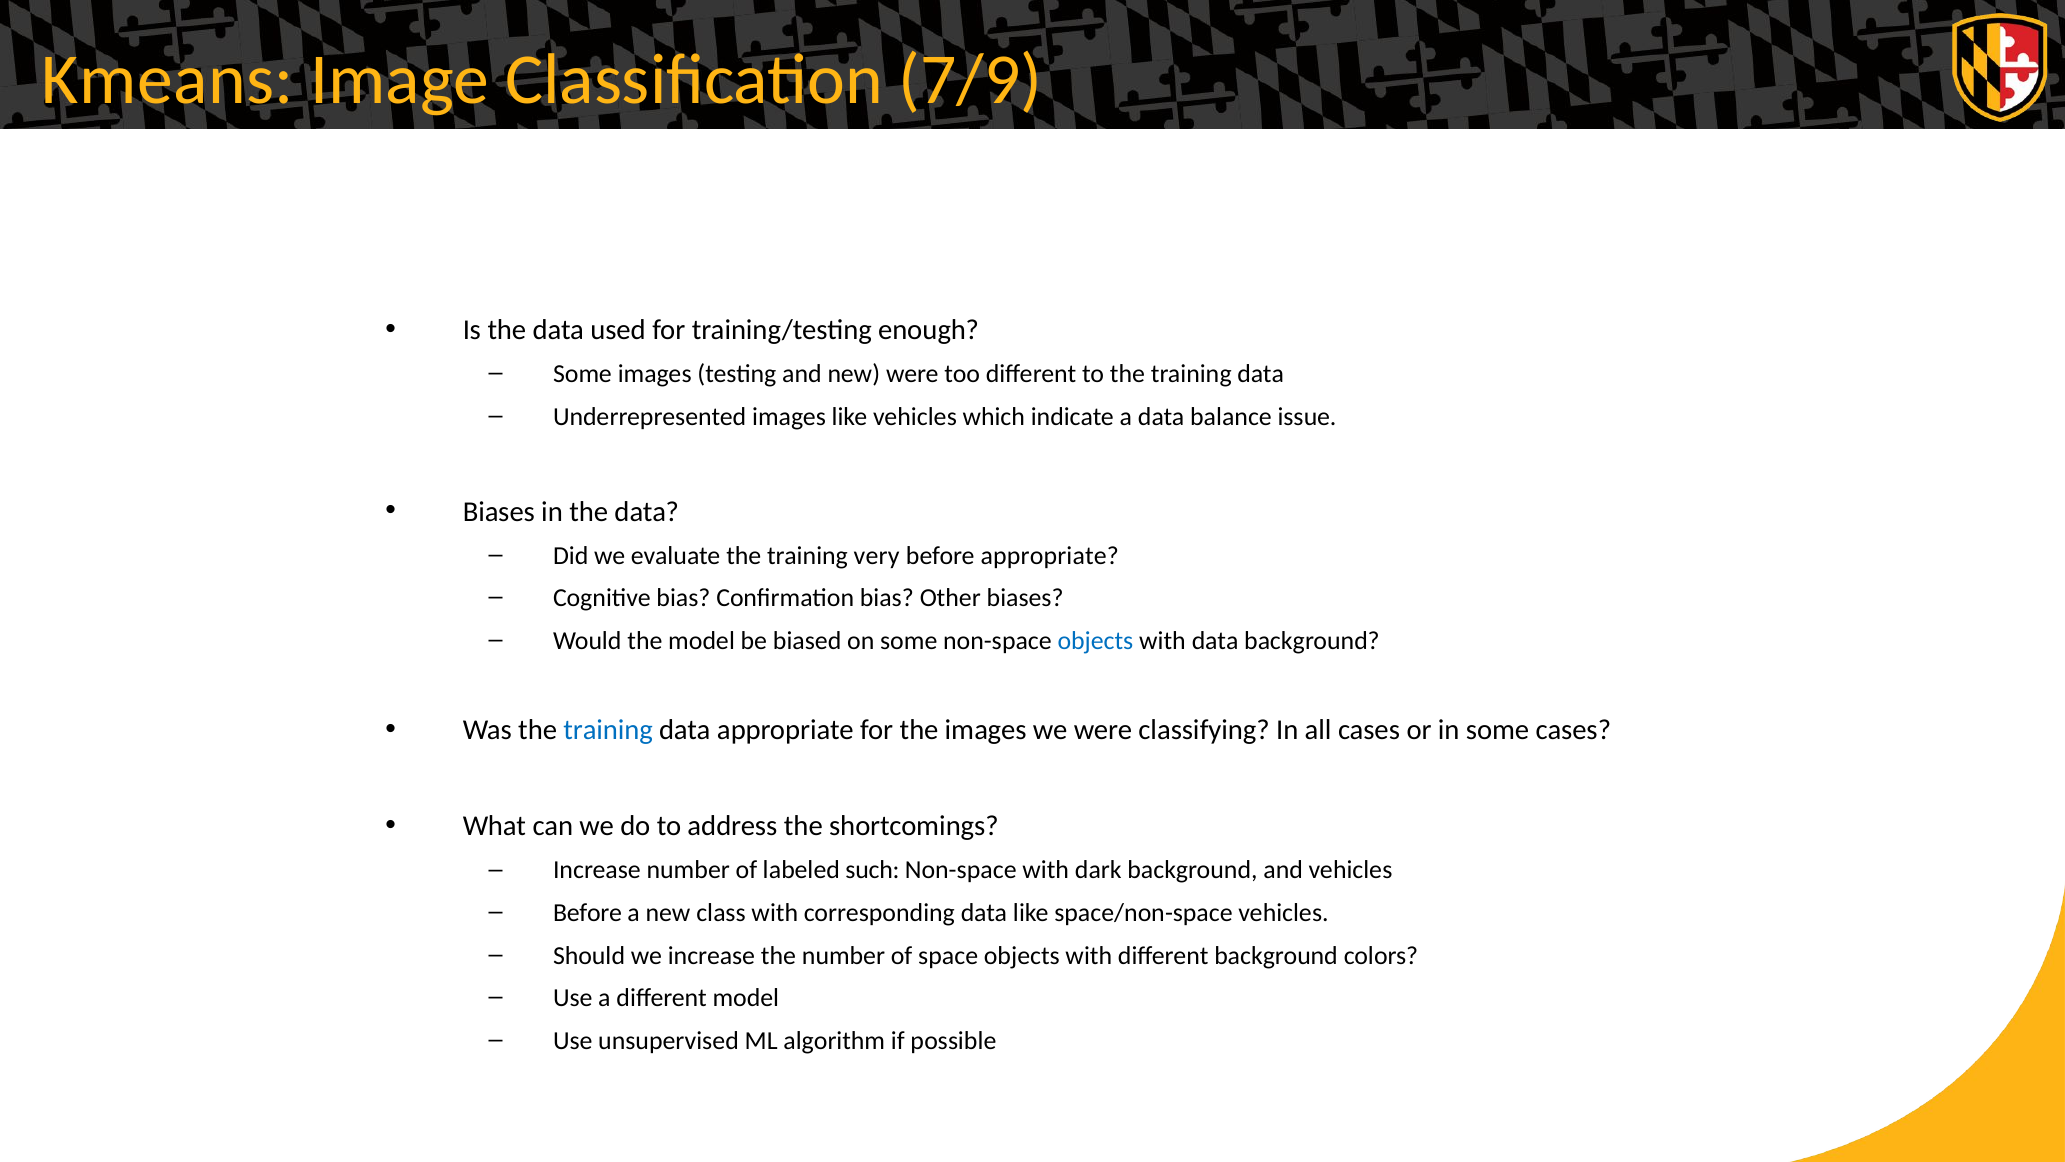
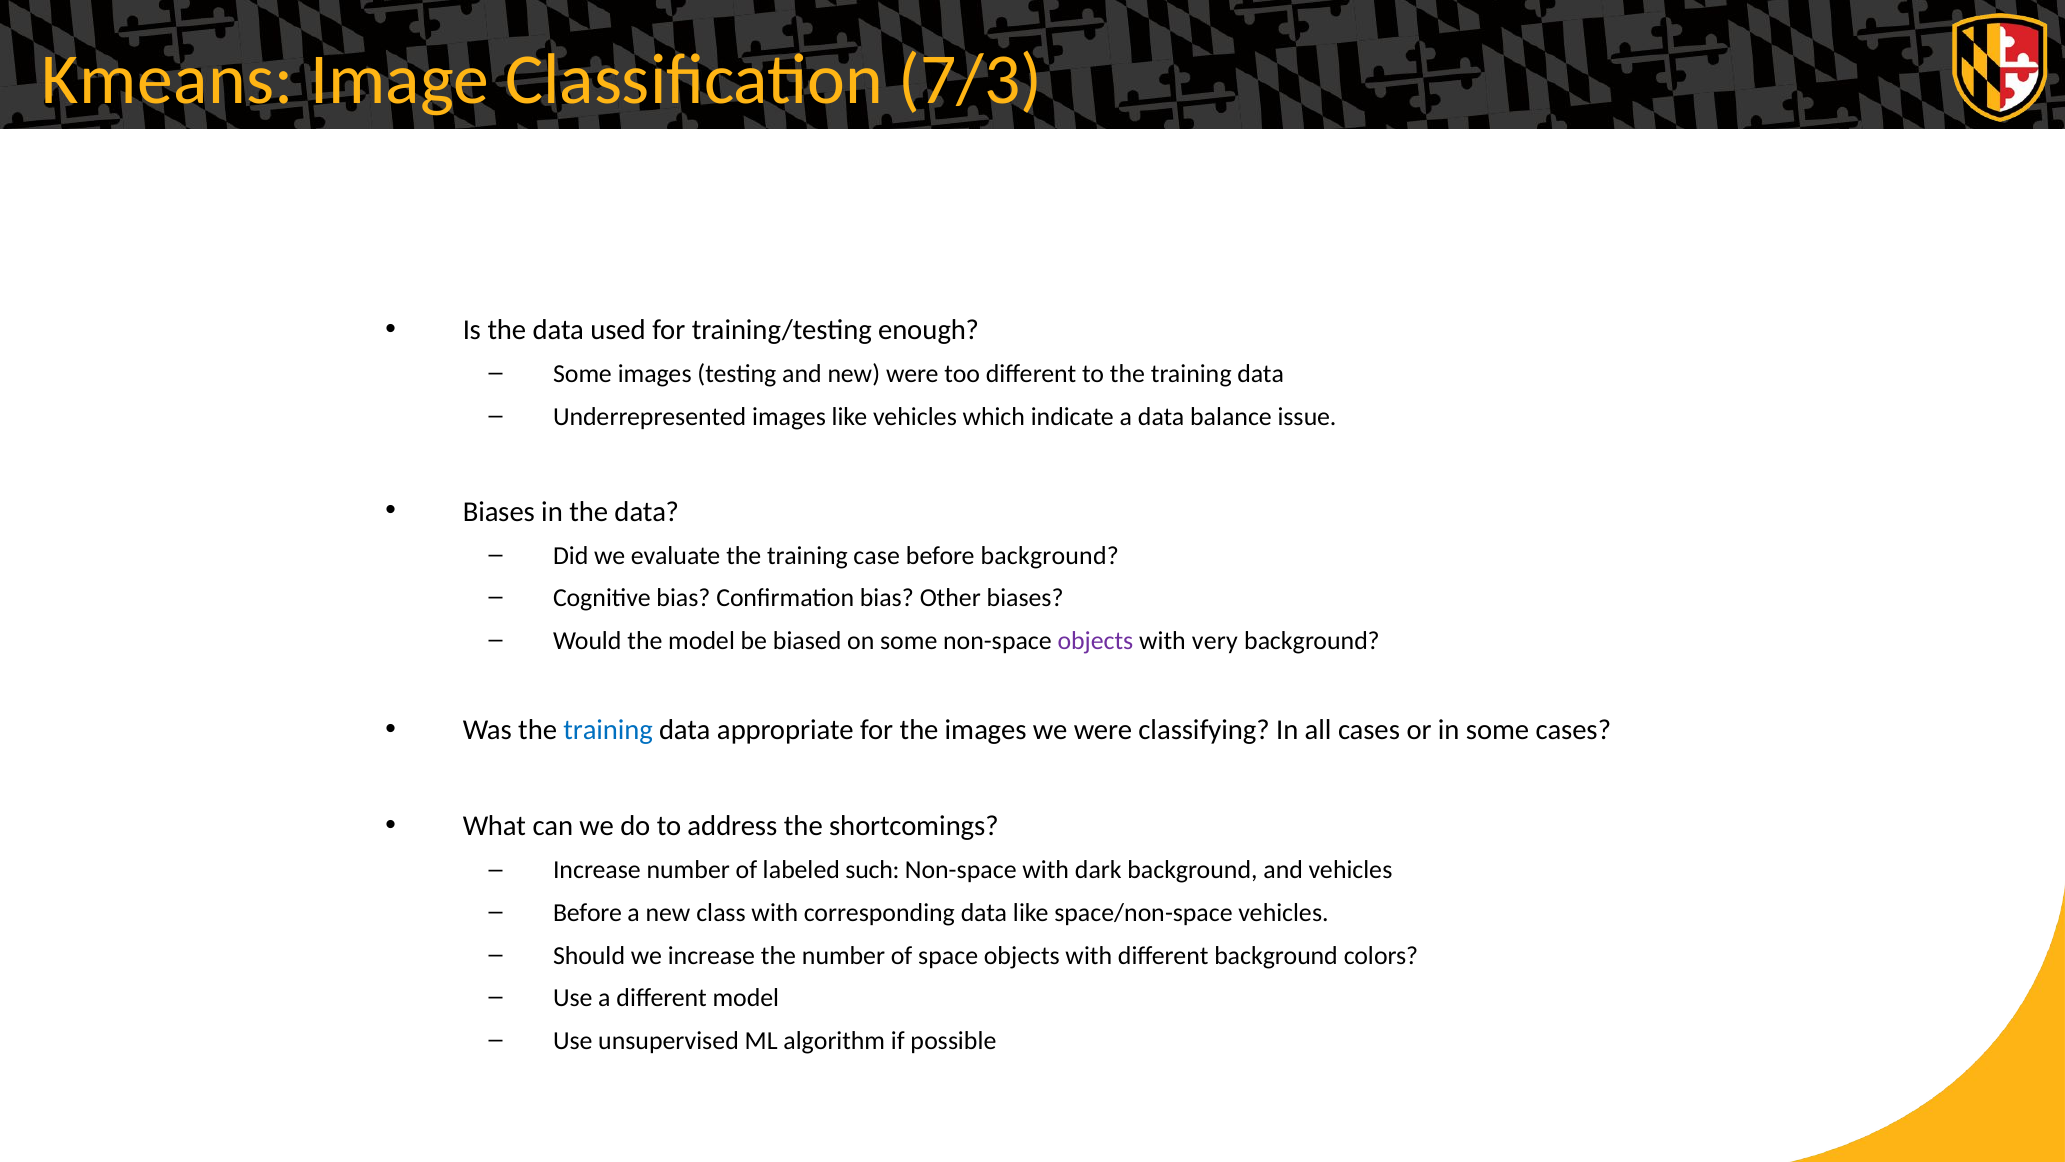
7/9: 7/9 -> 7/3 (971, 80)
very: very -> case (877, 555)
before appropriate: appropriate -> background (1050, 555)
objects colour: blue -> purple (1095, 640)
with data: data -> very (1215, 640)
